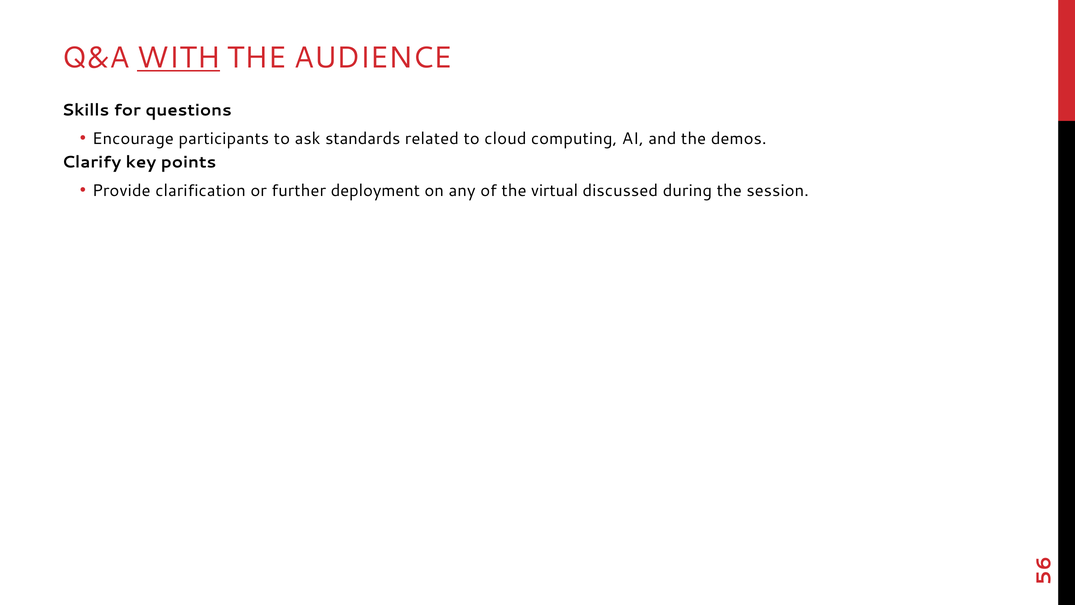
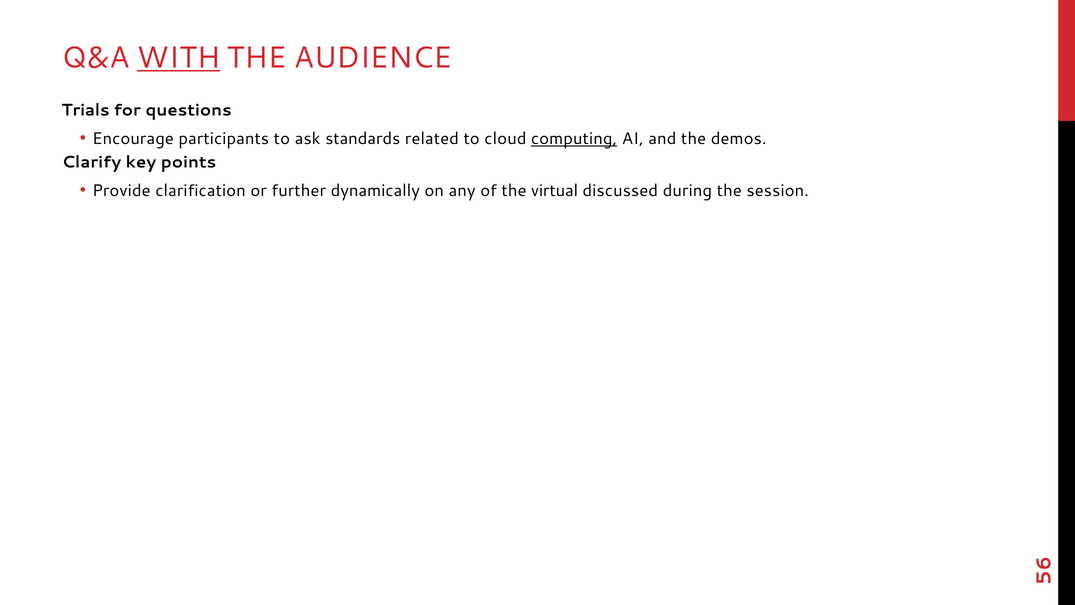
Skills: Skills -> Trials (86, 110)
computing underline: none -> present (574, 139)
deployment: deployment -> dynamically (375, 191)
